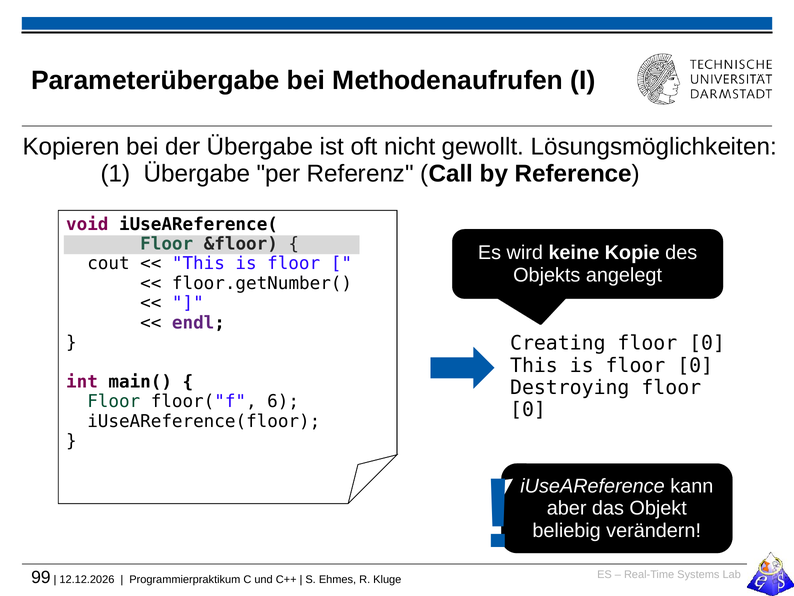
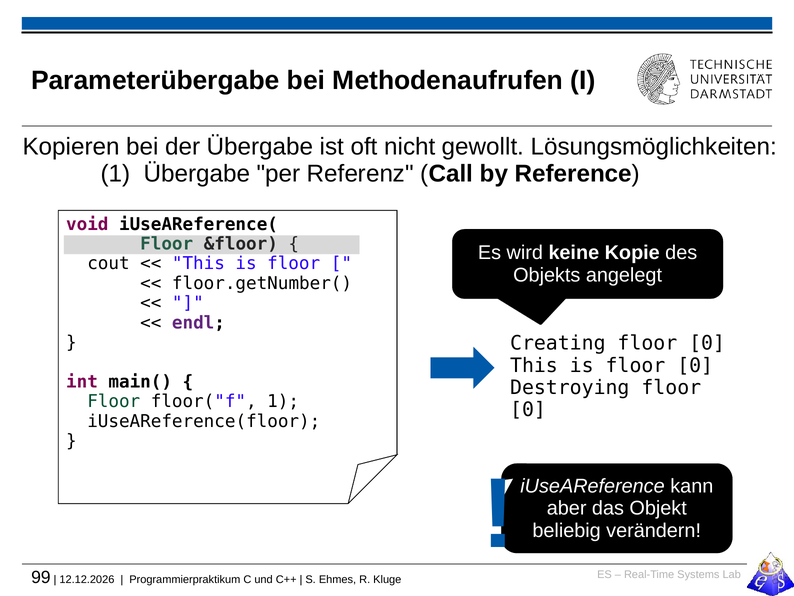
floor("f 6: 6 -> 1 (283, 401)
